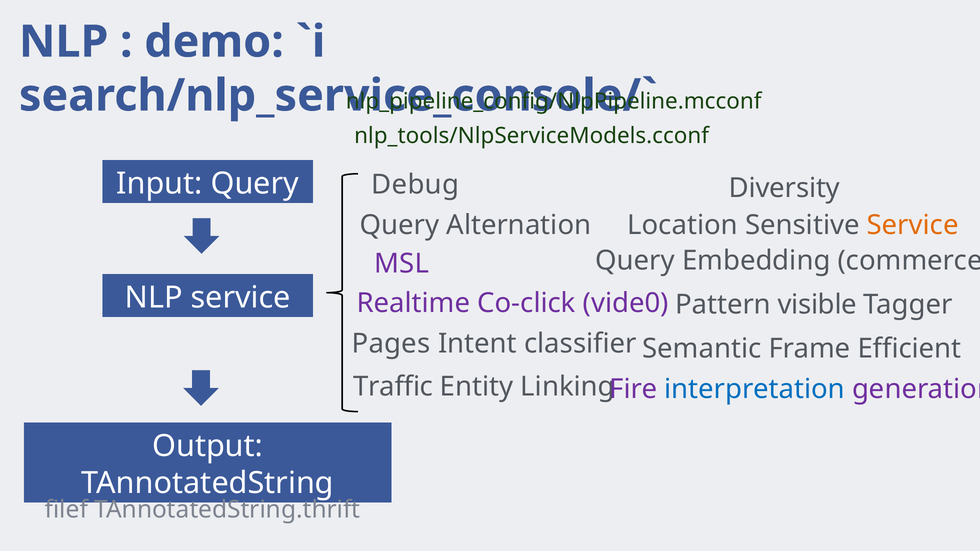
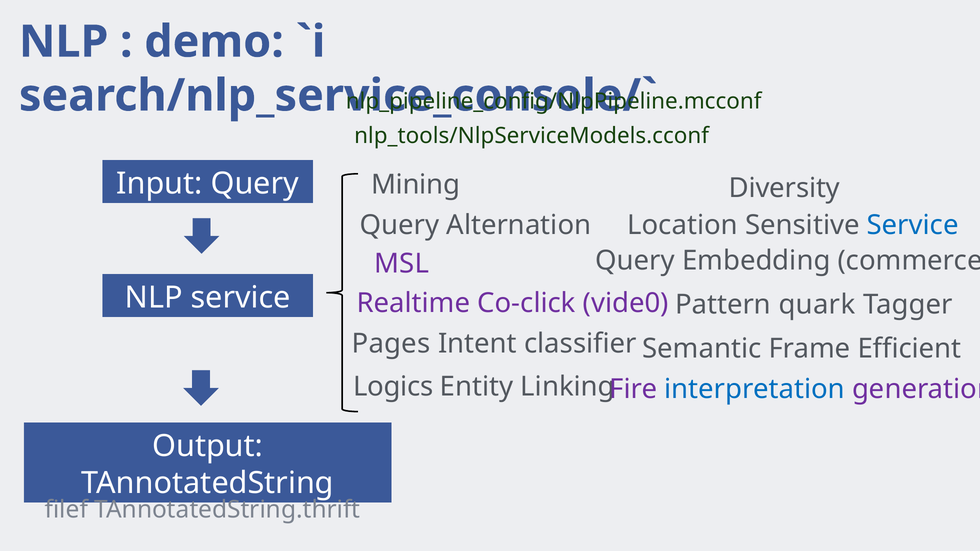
Debug: Debug -> Mining (415, 185)
Service colour: orange -> blue (913, 225)
visible: visible -> quark (817, 305)
Traffic: Traffic -> Logics (393, 387)
